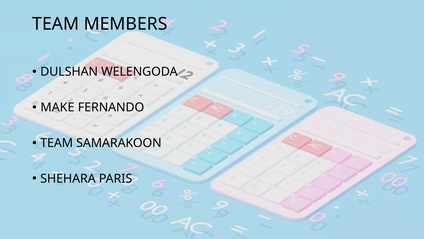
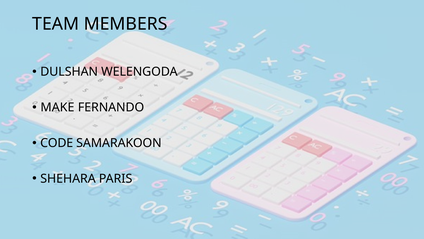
TEAM: TEAM -> CODE (57, 143)
